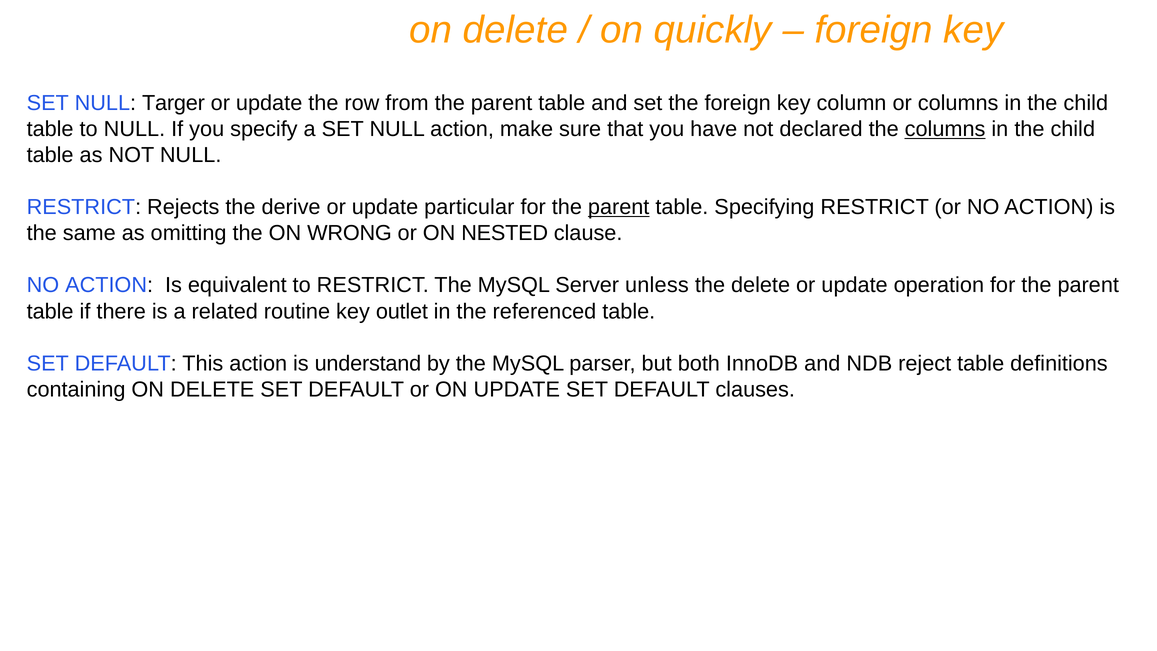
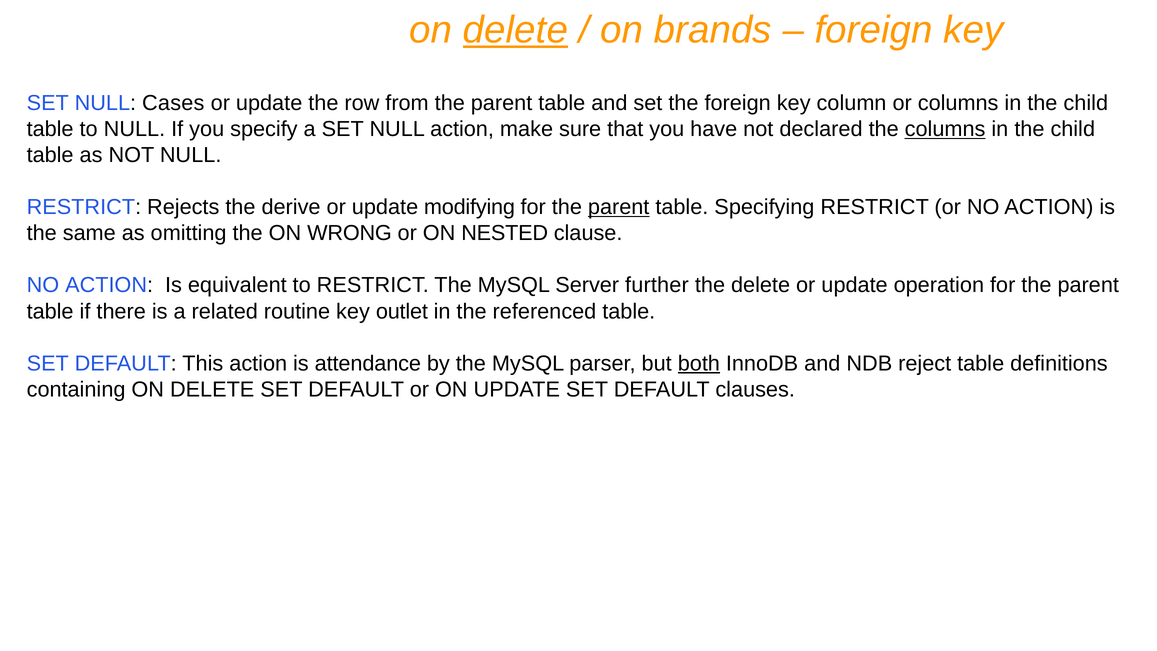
delete underline: none -> present (515, 30)
quickly: quickly -> brands (713, 30)
Targer: Targer -> Cases (173, 103)
particular: particular -> modifying (469, 207)
unless: unless -> further (657, 285)
understand: understand -> attendance (368, 363)
both underline: none -> present (699, 363)
